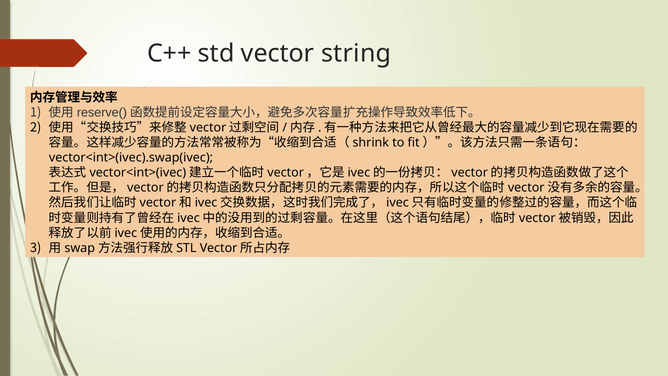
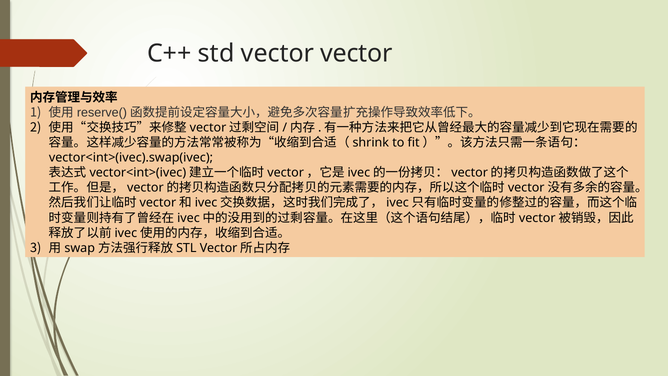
vector string: string -> vector (356, 53)
